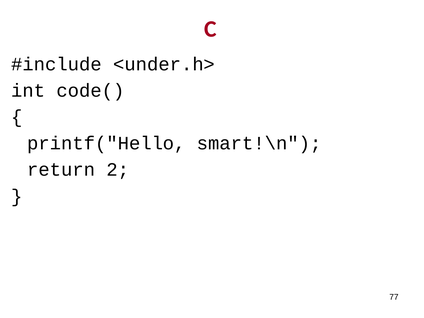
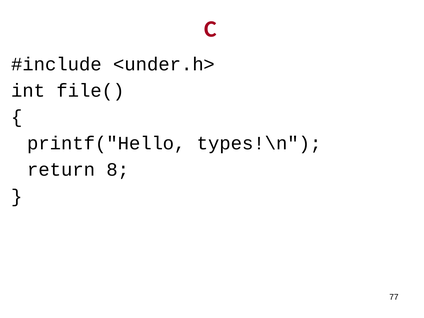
code(: code( -> file( (90, 91)
smart!\n: smart!\n -> types!\n (259, 143)
2: 2 -> 8 (118, 170)
